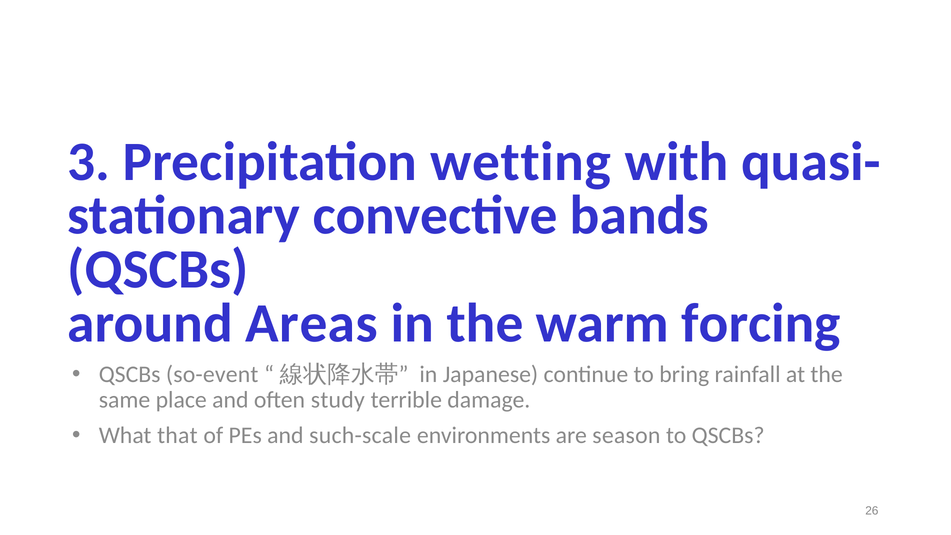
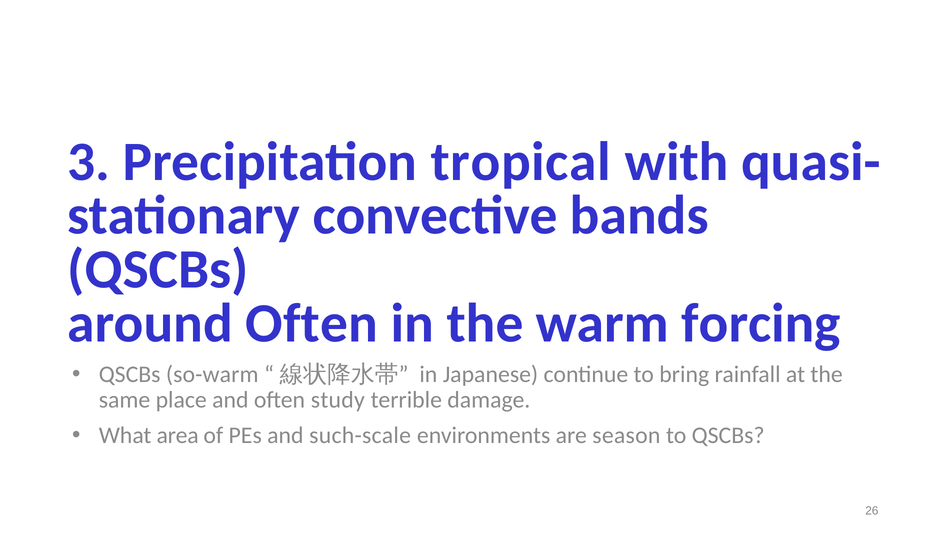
wetting: wetting -> tropical (521, 162)
around Areas: Areas -> Often (312, 324)
so-event: so-event -> so-warm (212, 374)
that: that -> area (178, 436)
